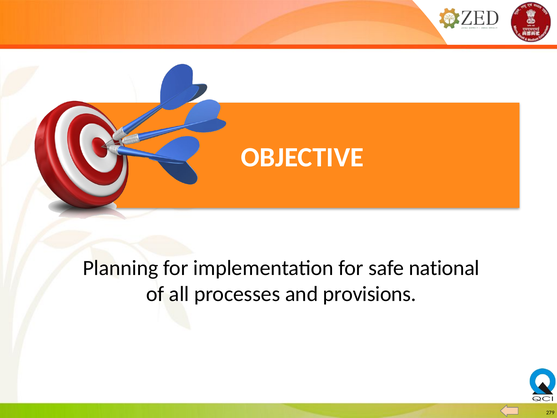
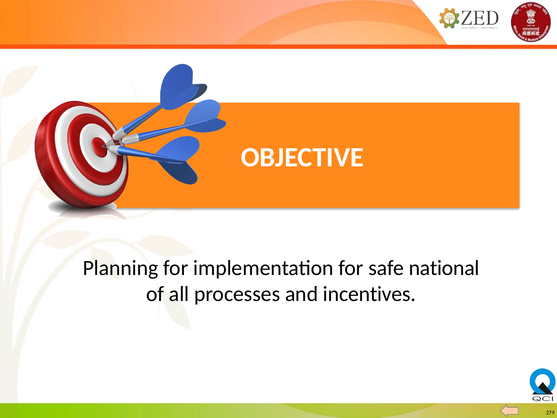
provisions: provisions -> incentives (370, 294)
